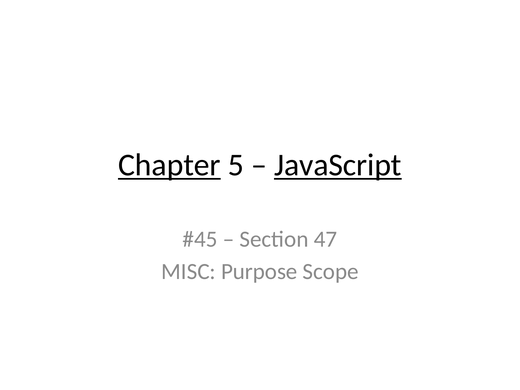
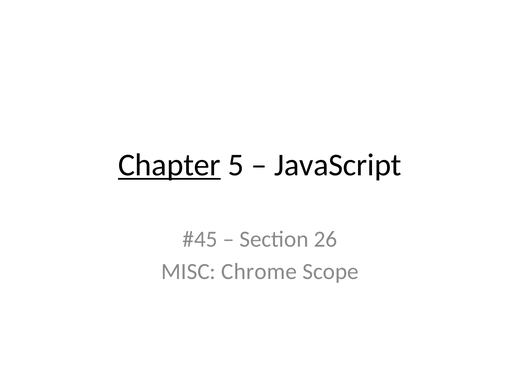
JavaScript underline: present -> none (338, 165)
47: 47 -> 26 (325, 239)
Purpose: Purpose -> Chrome (259, 271)
